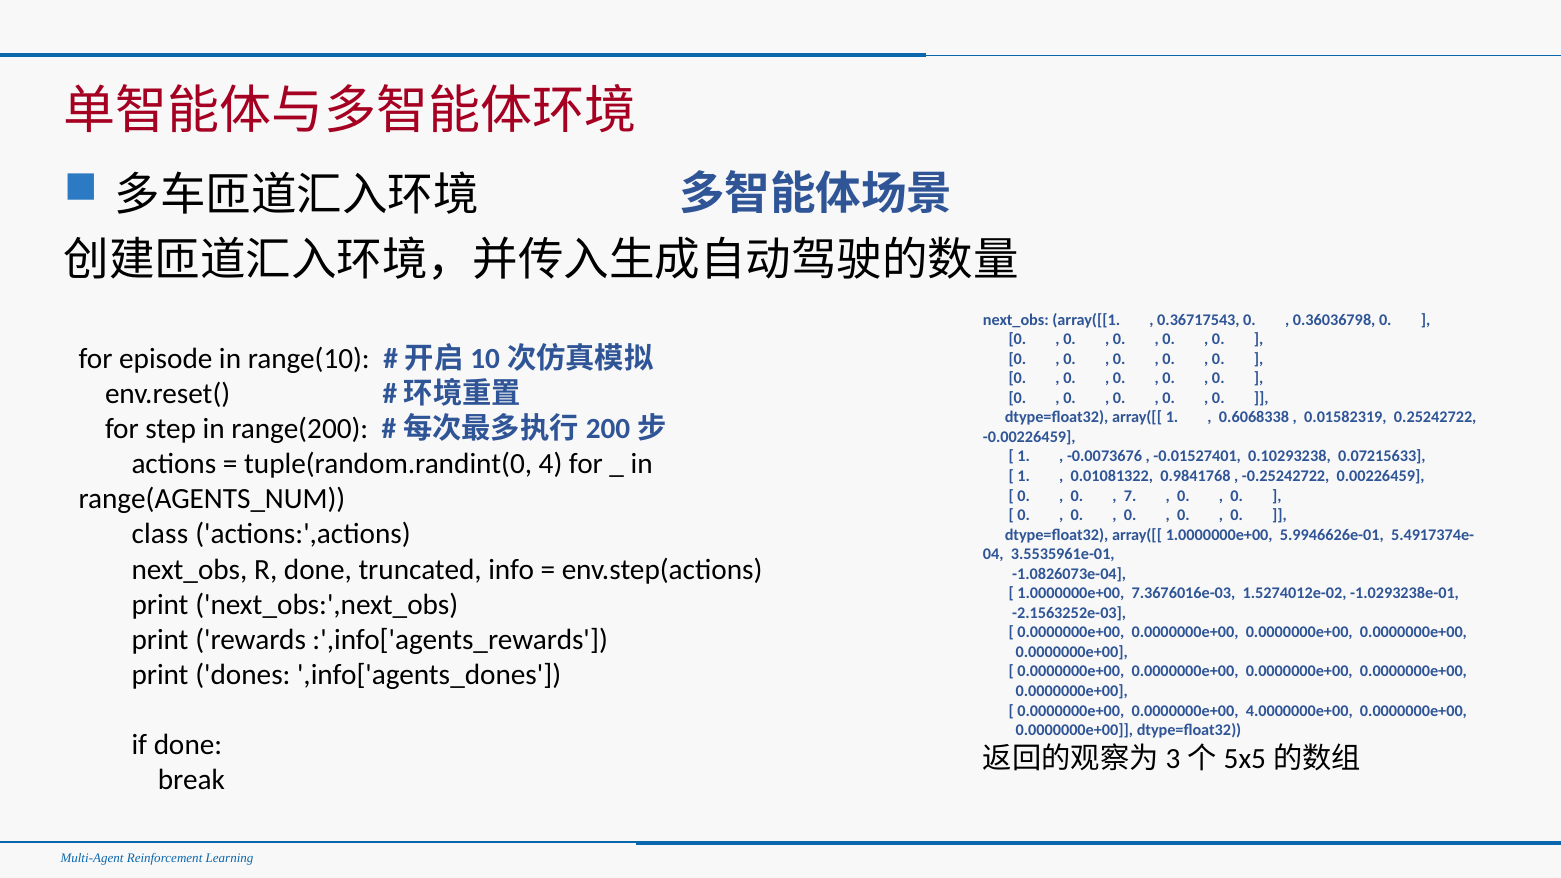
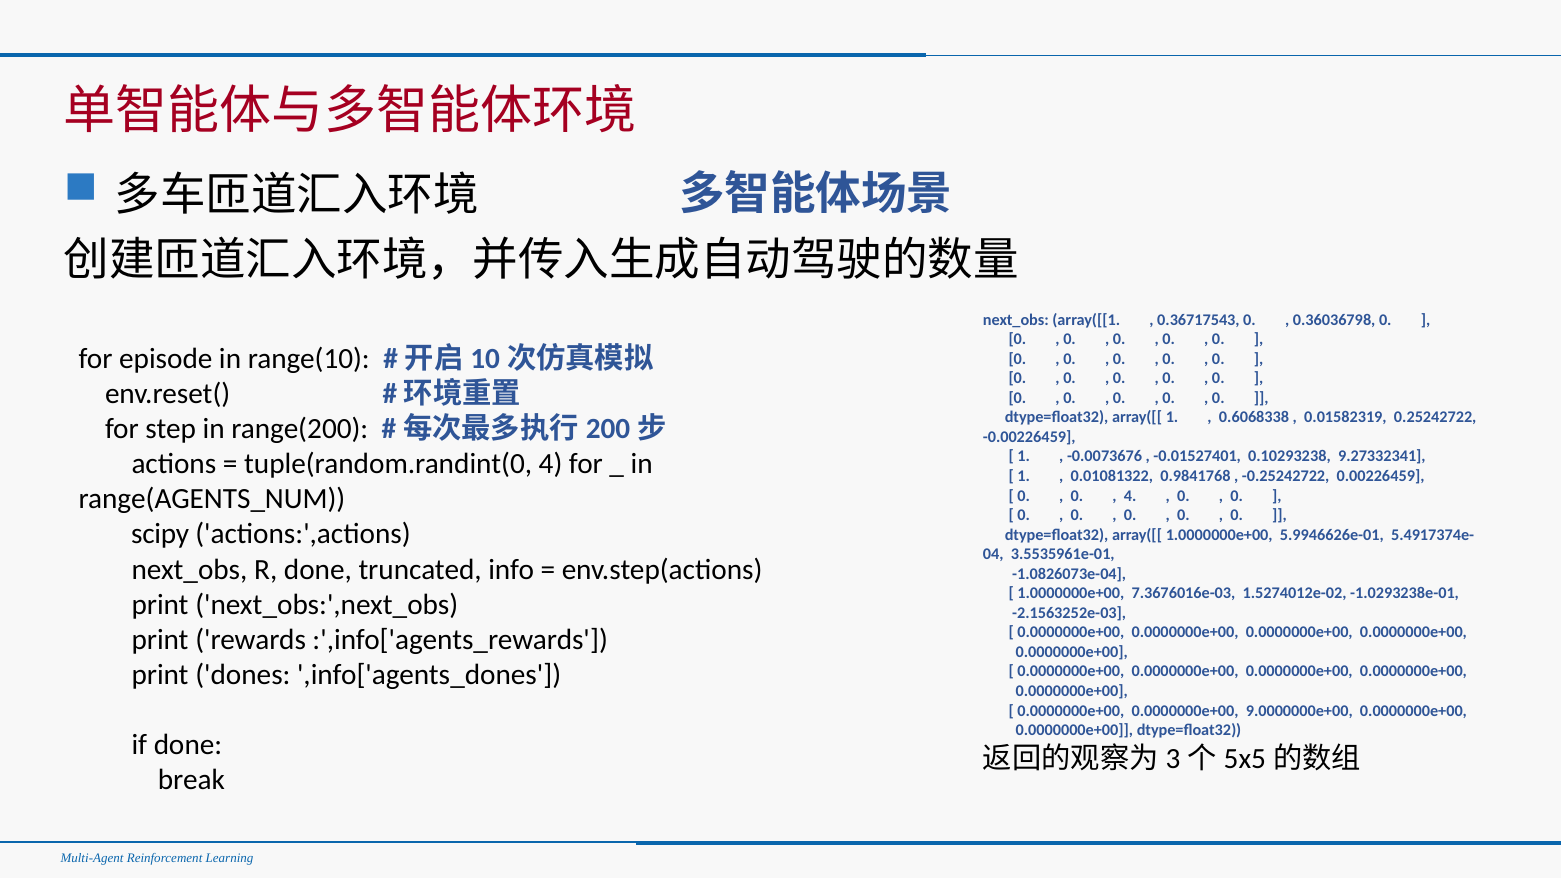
0.07215633: 0.07215633 -> 9.27332341 (1382, 457)
7: 7 -> 4 (1130, 496)
class: class -> scipy (160, 534)
4.0000000e+00: 4.0000000e+00 -> 9.0000000e+00 (1299, 711)
